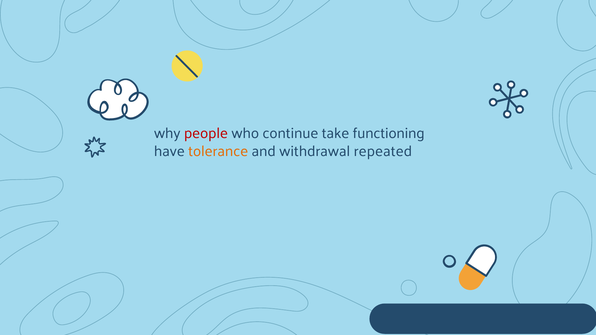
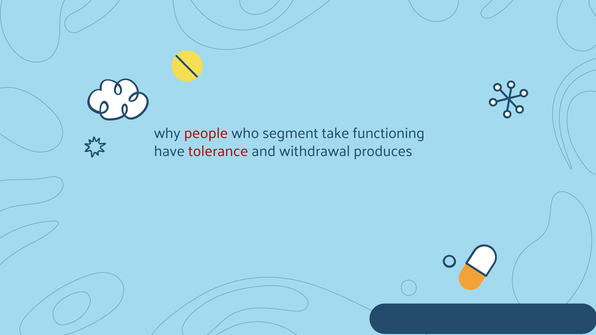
continue: continue -> segment (290, 134)
tolerance colour: orange -> red (218, 151)
repeated: repeated -> produces (383, 151)
